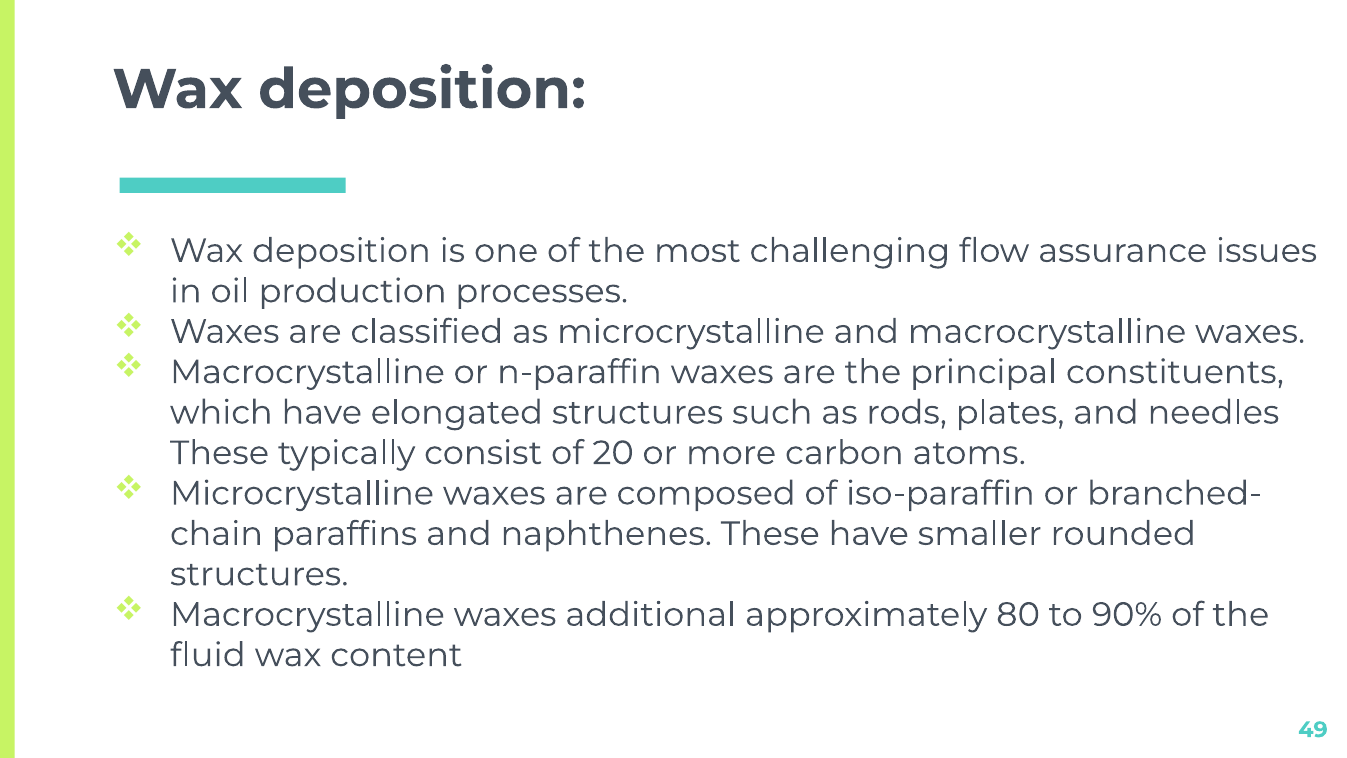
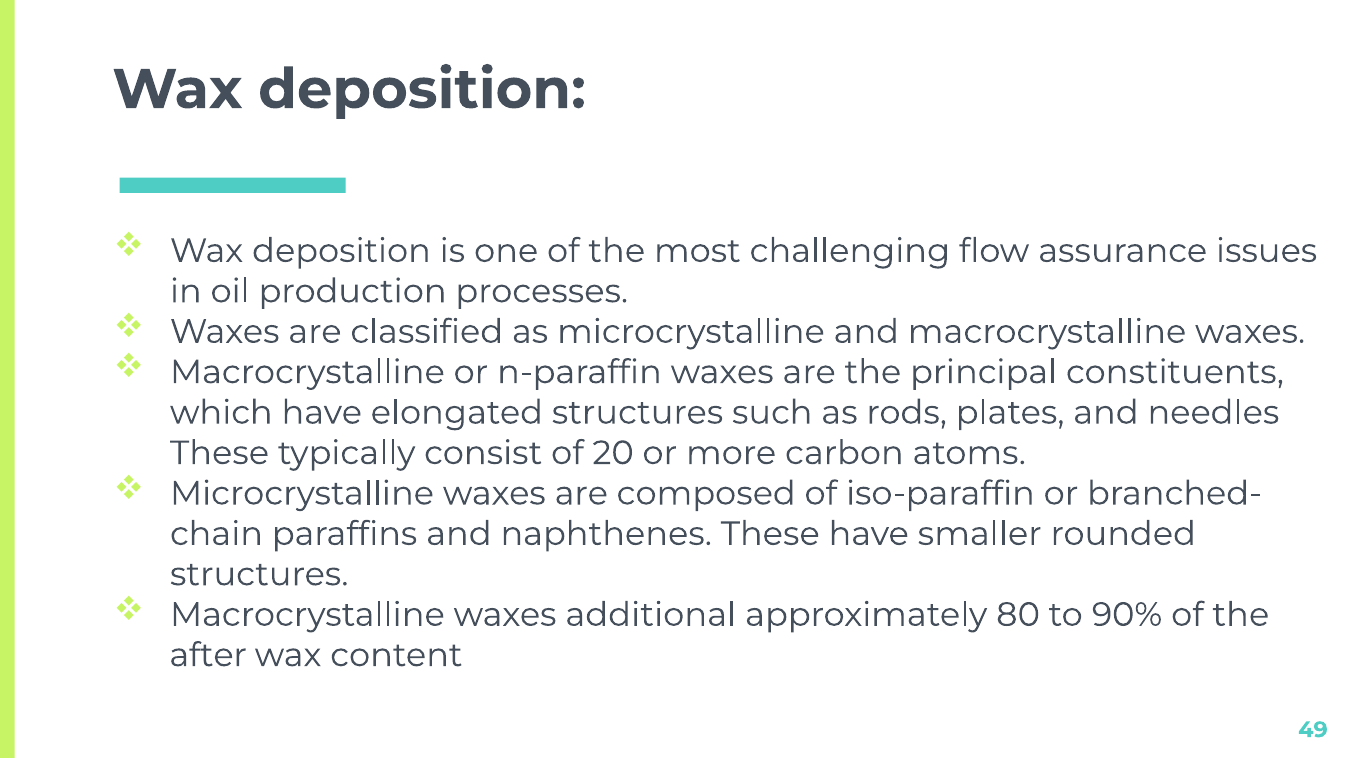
fluid: fluid -> after (208, 655)
